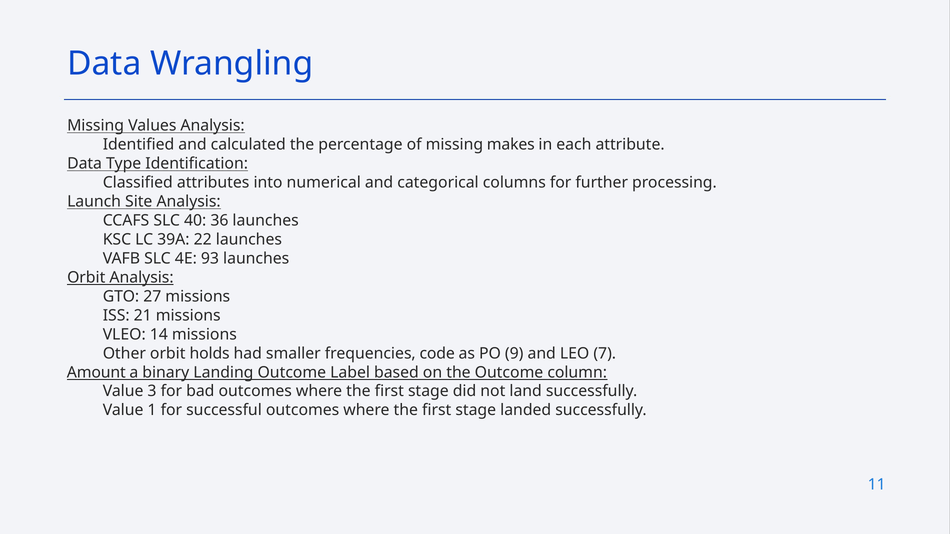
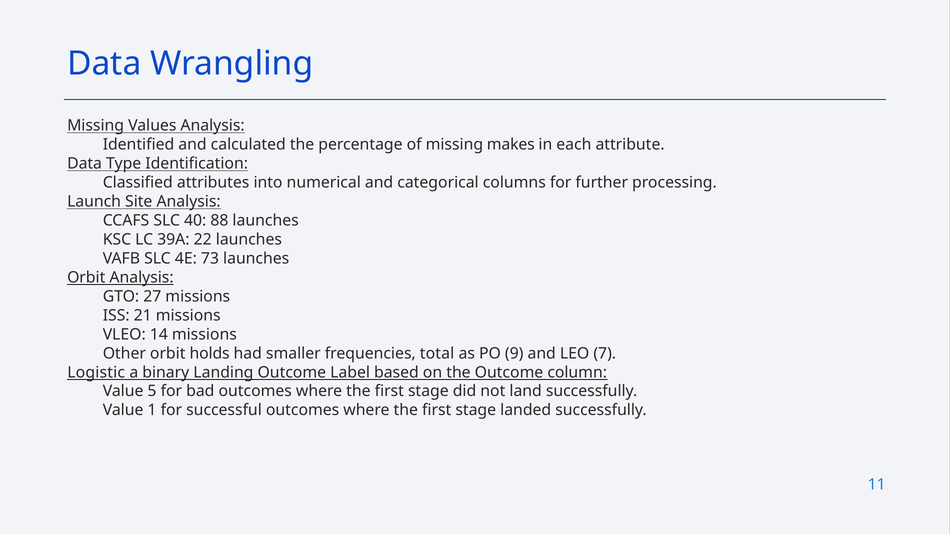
36: 36 -> 88 (219, 221)
93: 93 -> 73 (210, 259)
code: code -> total (437, 354)
Amount: Amount -> Logistic (96, 373)
3: 3 -> 5 (152, 392)
